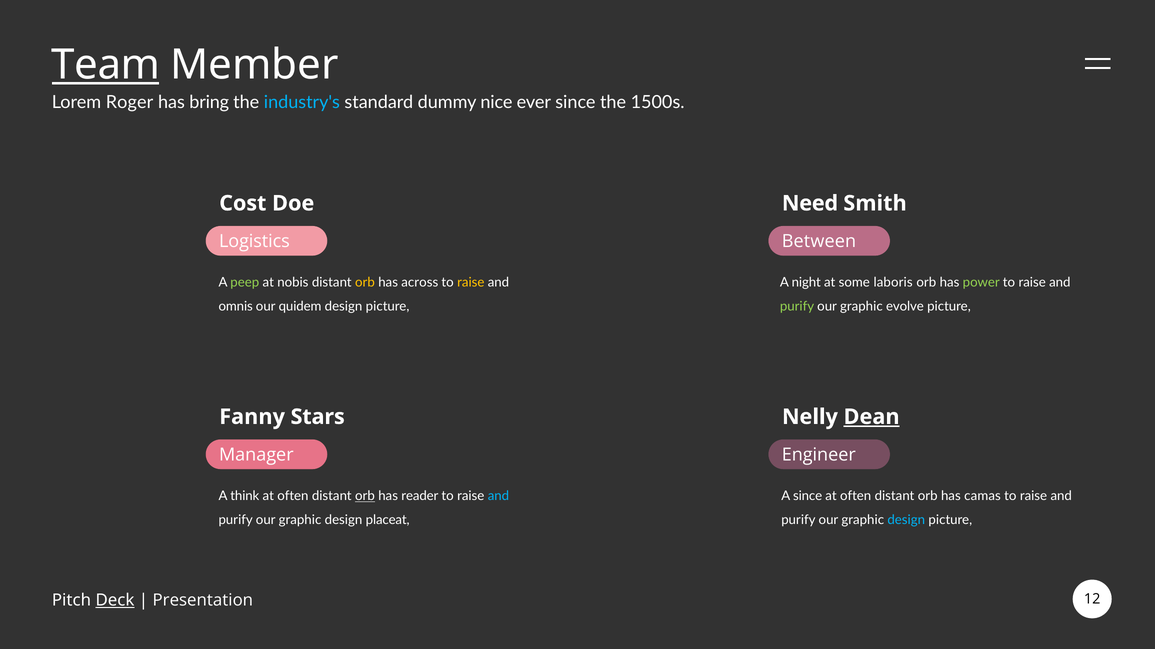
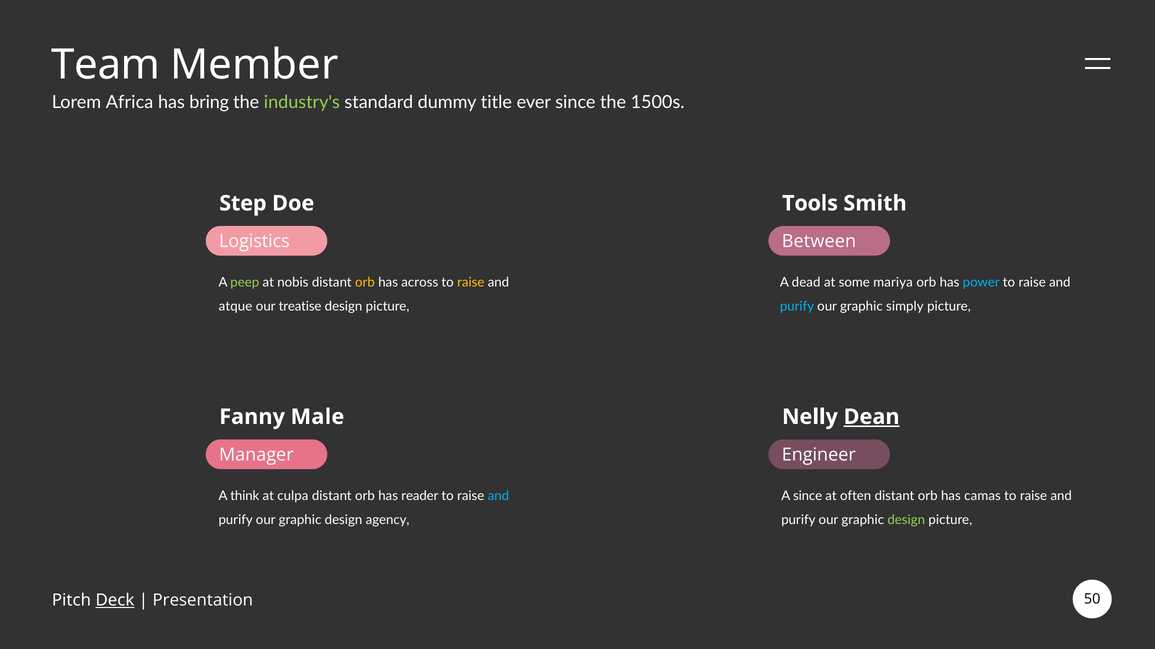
Team underline: present -> none (106, 65)
Roger: Roger -> Africa (130, 102)
industry's colour: light blue -> light green (302, 102)
nice: nice -> title (496, 102)
Cost: Cost -> Step (243, 204)
Need: Need -> Tools (810, 204)
night: night -> dead (806, 283)
laboris: laboris -> mariya (893, 283)
power colour: light green -> light blue (981, 283)
omnis: omnis -> atque (236, 307)
quidem: quidem -> treatise (300, 307)
purify colour: light green -> light blue (797, 307)
evolve: evolve -> simply (905, 307)
Stars: Stars -> Male (317, 417)
often: often -> culpa (293, 497)
orb underline: present -> none (365, 497)
placeat: placeat -> agency (388, 521)
design colour: light blue -> light green (906, 521)
12: 12 -> 50 (1092, 599)
